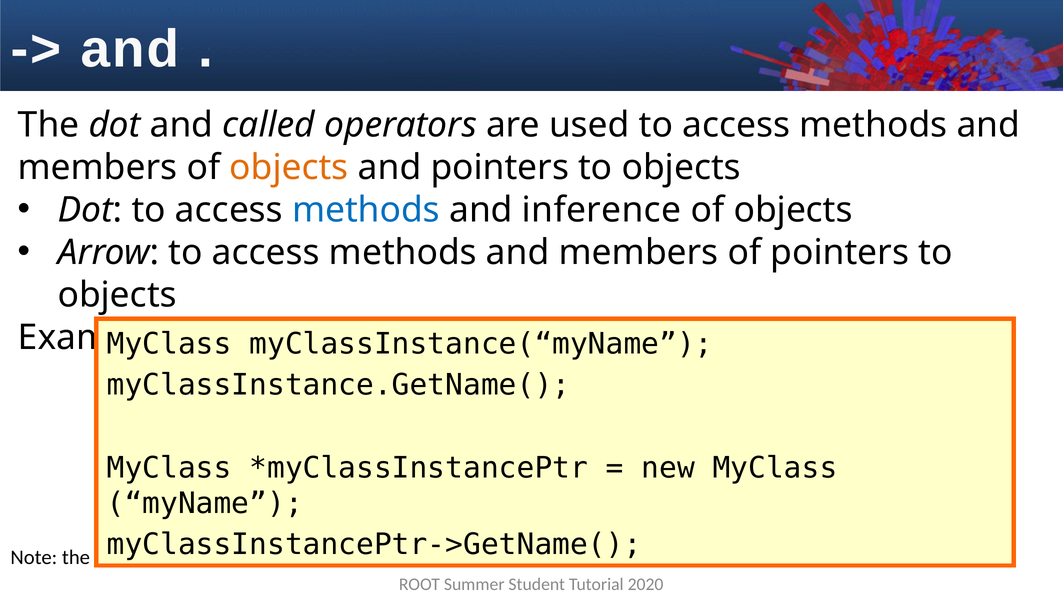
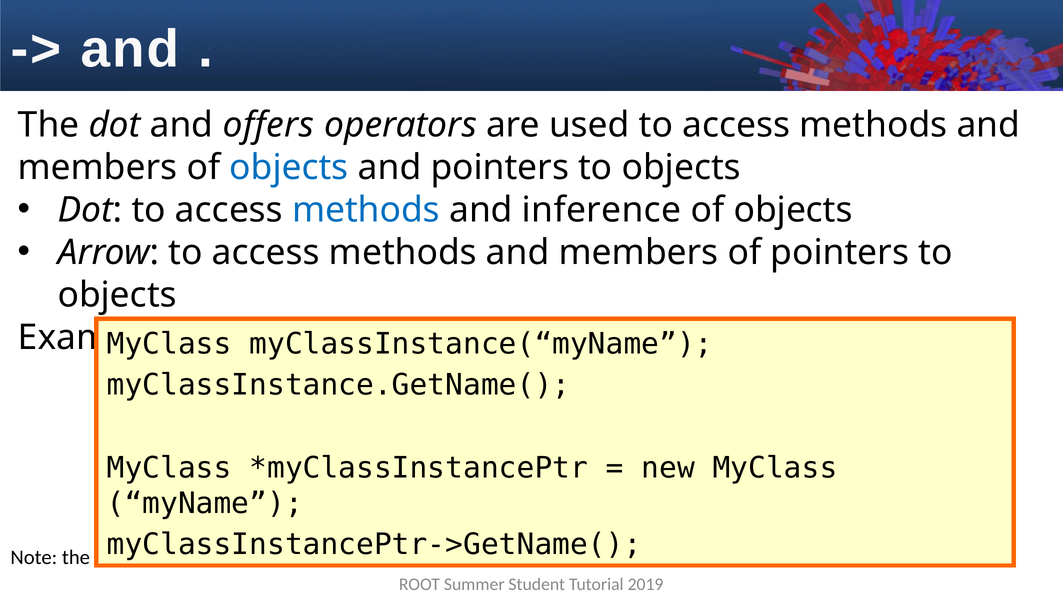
called: called -> offers (269, 125)
objects colour: orange -> blue (289, 167)
2020: 2020 -> 2019 (646, 584)
